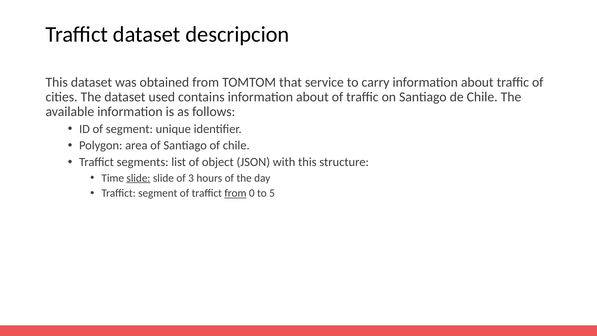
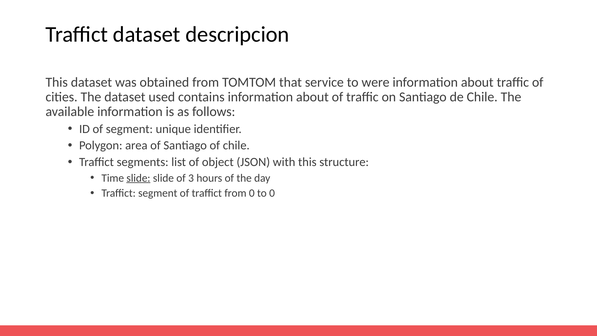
carry: carry -> were (376, 82)
from underline: present -> none (235, 193)
to 5: 5 -> 0 (272, 193)
